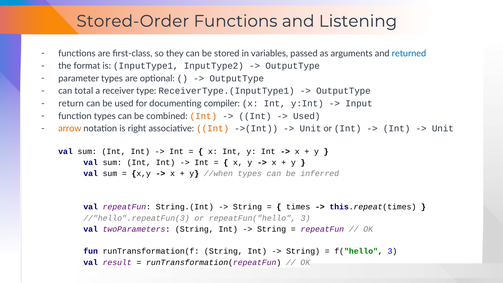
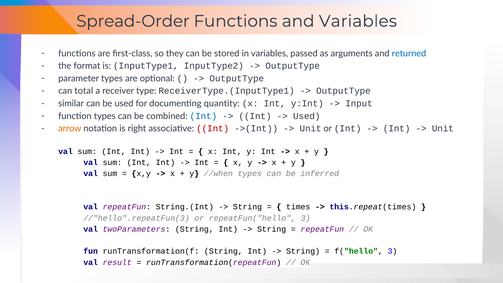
Stored-Order: Stored-Order -> Spread-Order (133, 21)
and Listening: Listening -> Variables (358, 21)
return: return -> similar (71, 104)
compiler: compiler -> quantity (222, 104)
Int colour: orange -> blue (203, 116)
Int colour: orange -> red (213, 129)
